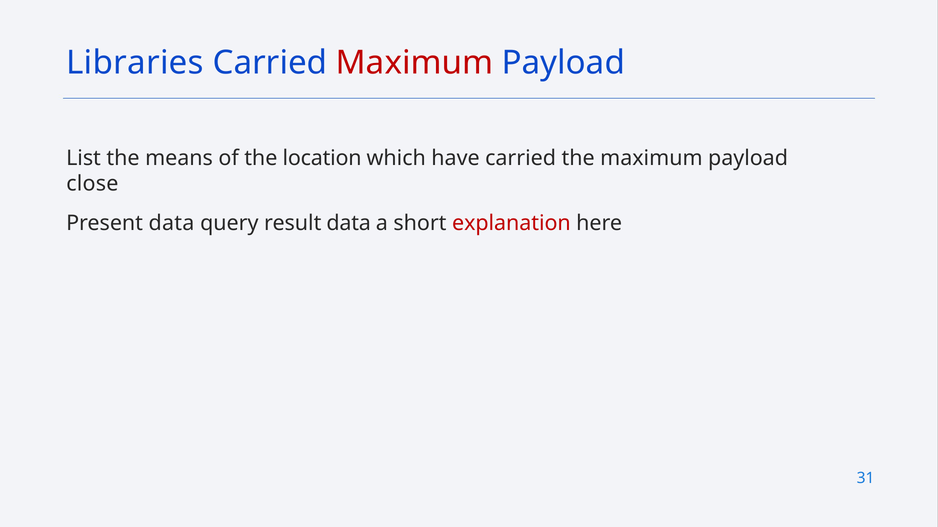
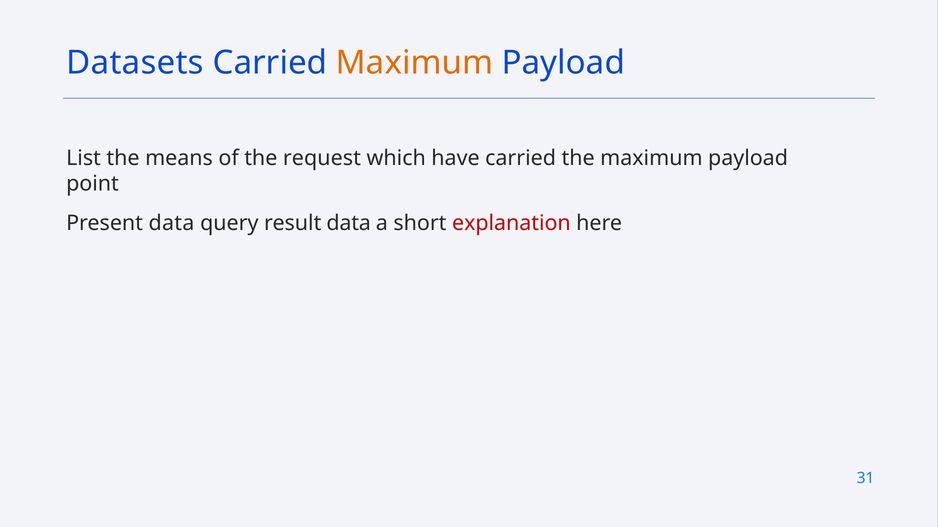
Libraries: Libraries -> Datasets (135, 63)
Maximum colour: red -> orange (415, 63)
location: location -> request (322, 158)
close: close -> point (92, 184)
